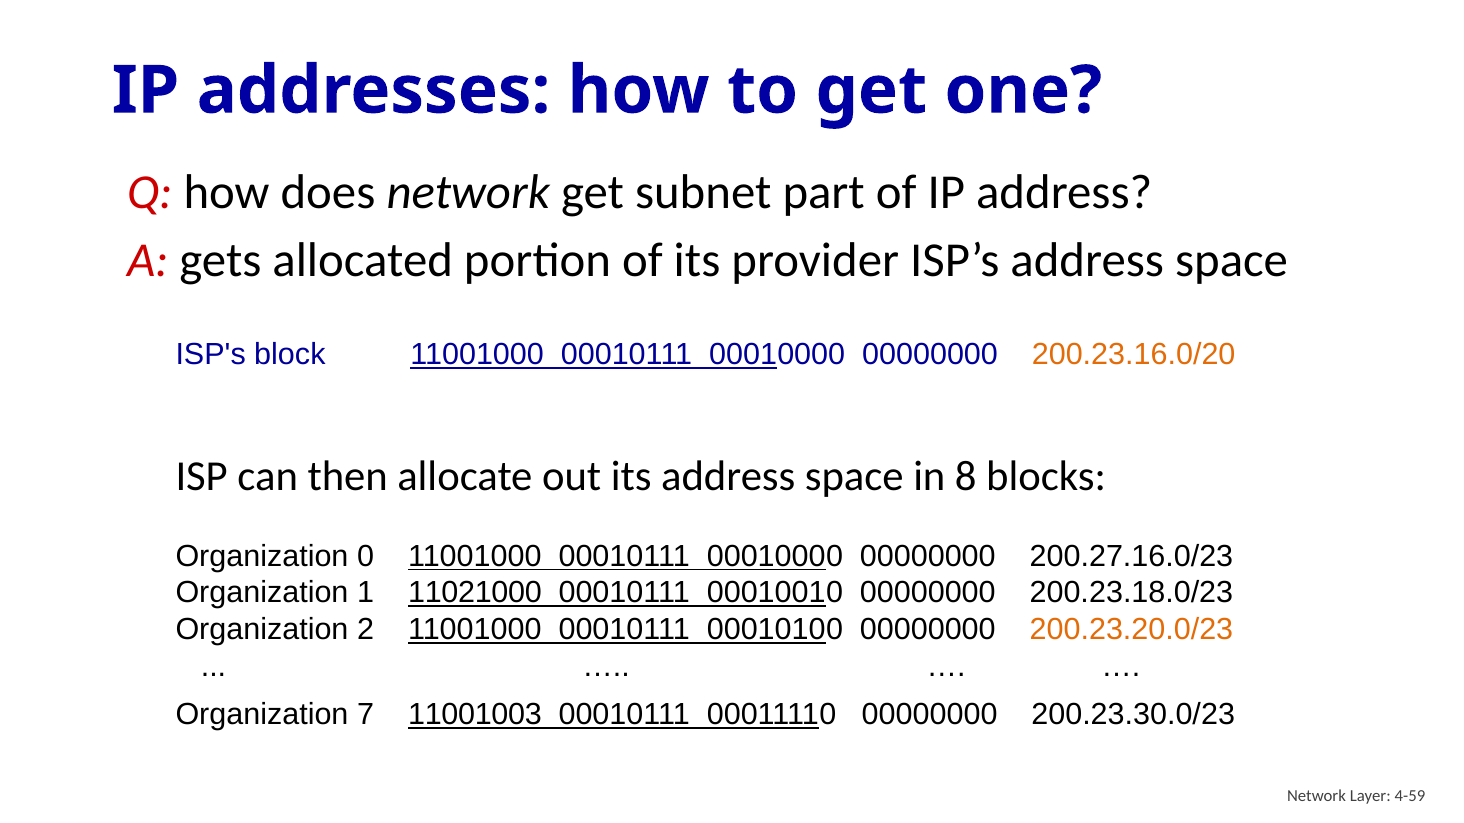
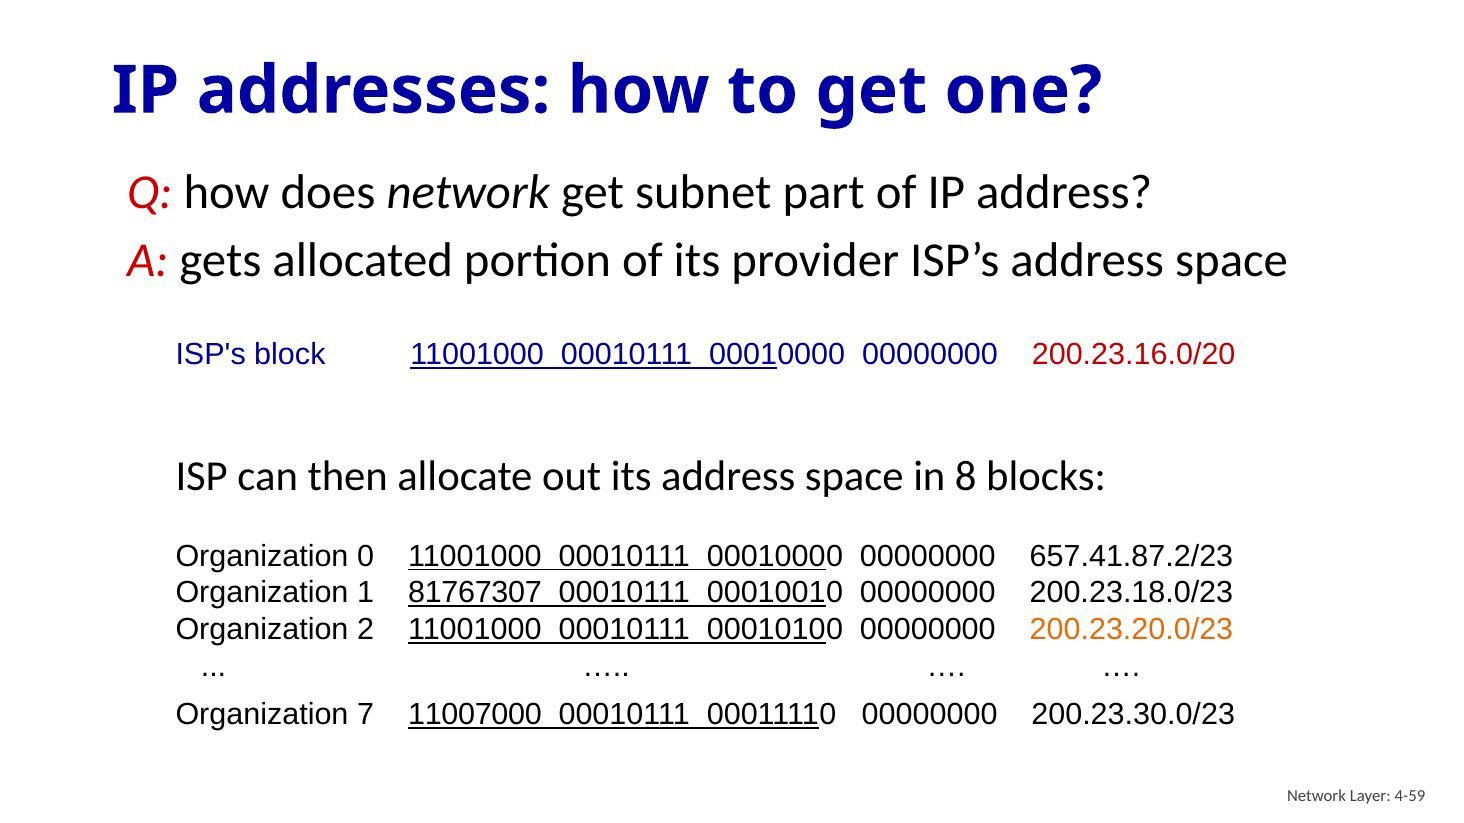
200.23.16.0/20 colour: orange -> red (1134, 355)
200.27.16.0/23: 200.27.16.0/23 -> 657.41.87.2/23 (1131, 557)
11021000: 11021000 -> 81767307 (475, 593)
11001003: 11001003 -> 11007000 (475, 715)
